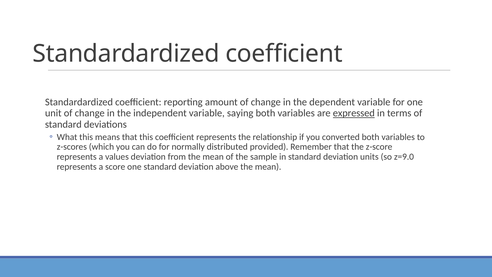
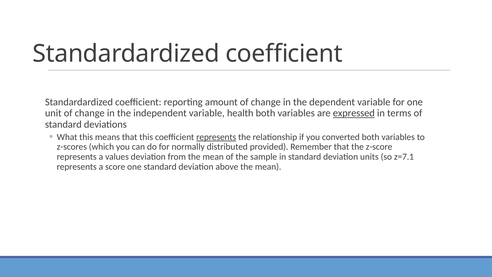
saying: saying -> health (240, 113)
represents underline: none -> present (216, 137)
z=9.0: z=9.0 -> z=7.1 (404, 157)
